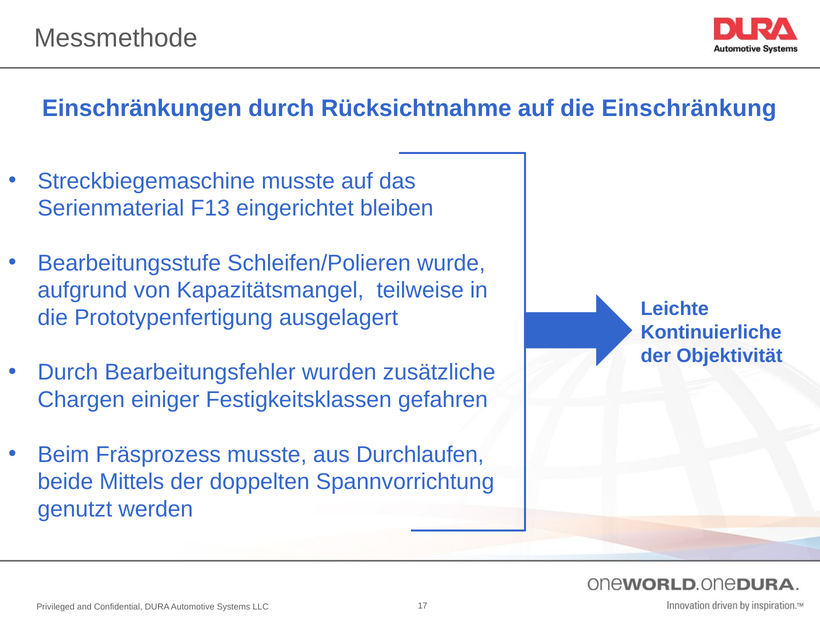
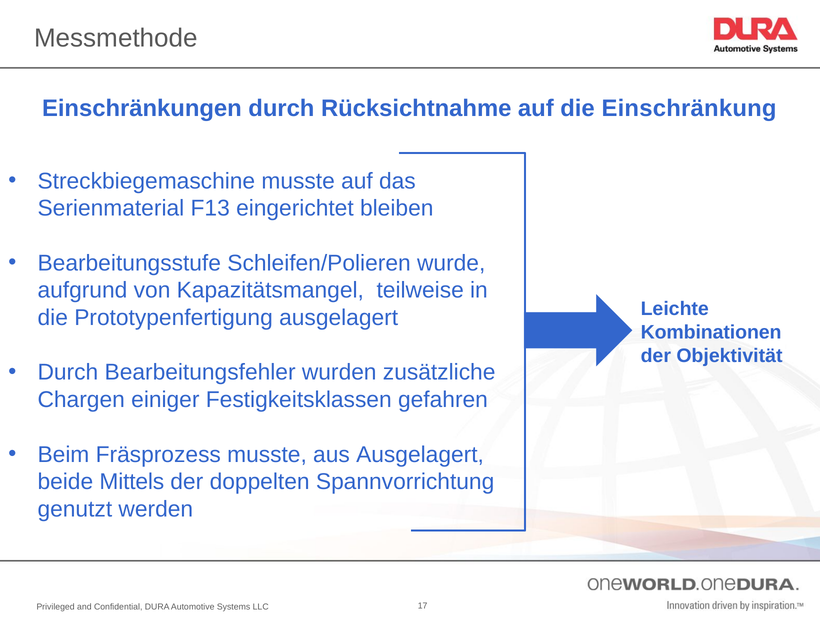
Kontinuierliche: Kontinuierliche -> Kombinationen (711, 332)
aus Durchlaufen: Durchlaufen -> Ausgelagert (420, 454)
